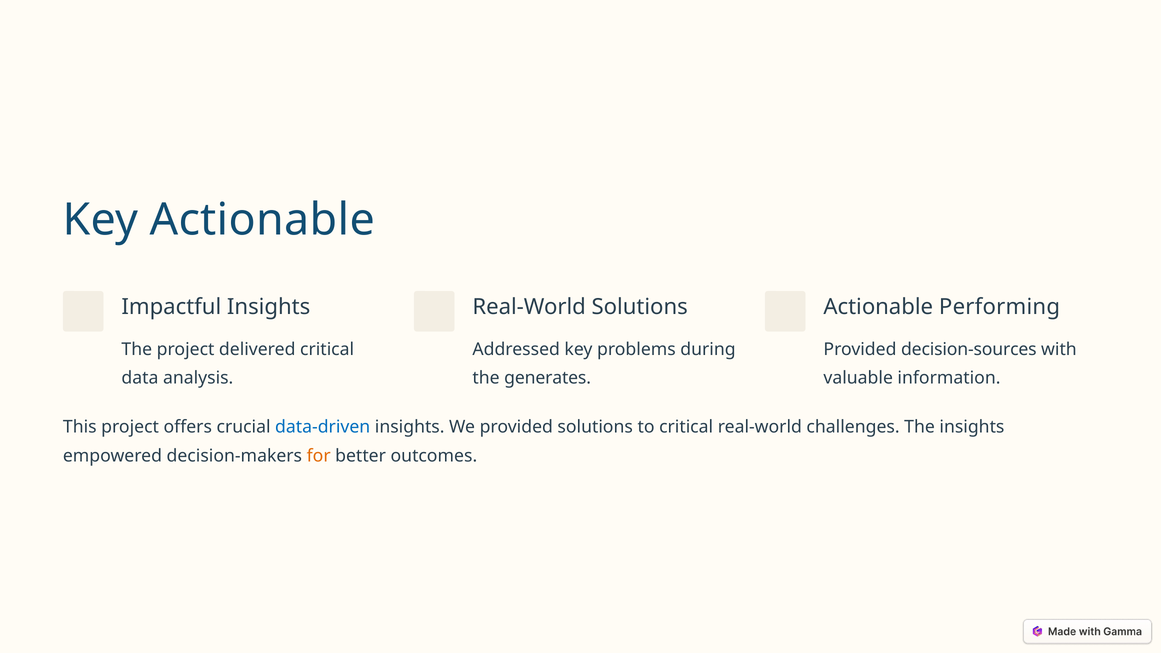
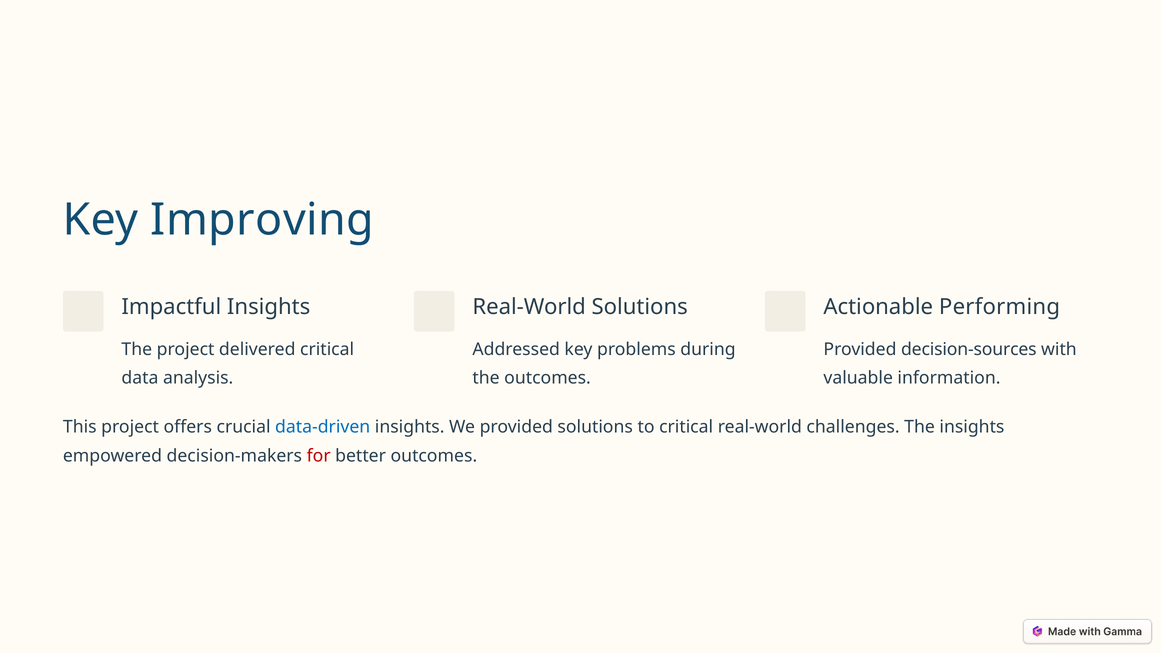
Key Actionable: Actionable -> Improving (262, 220)
the generates: generates -> outcomes (548, 378)
for colour: orange -> red (319, 456)
